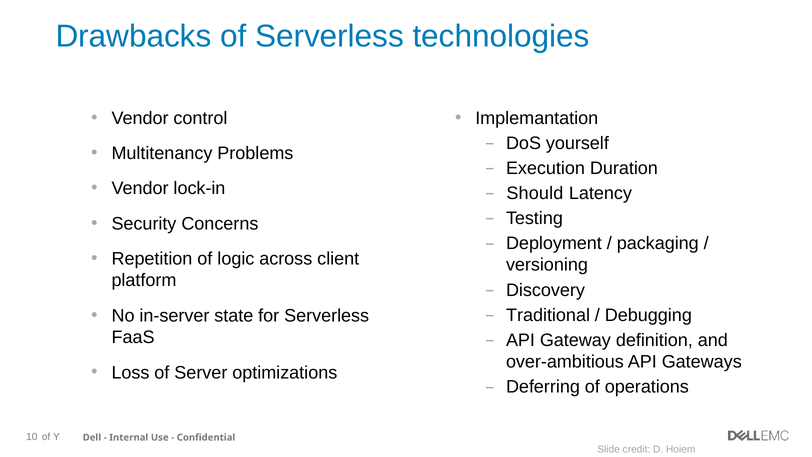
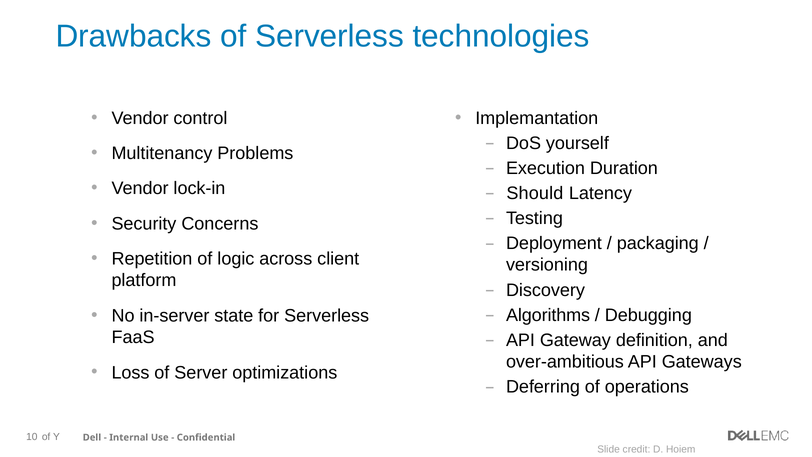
Traditional: Traditional -> Algorithms (548, 315)
